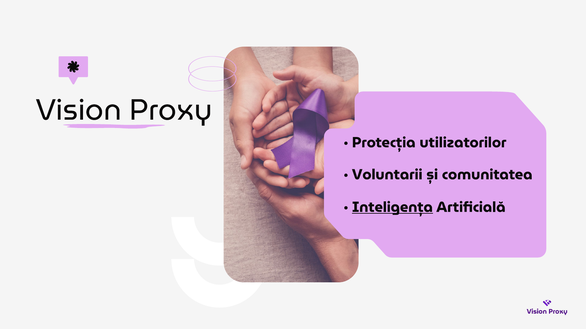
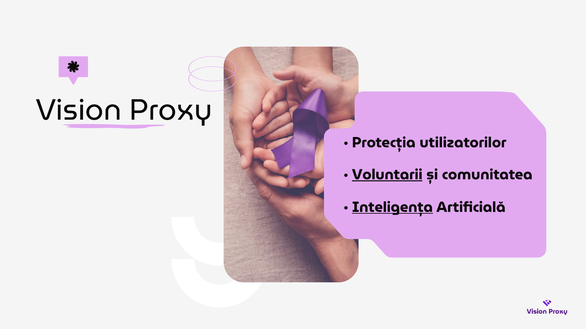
Voluntarii underline: none -> present (387, 175)
